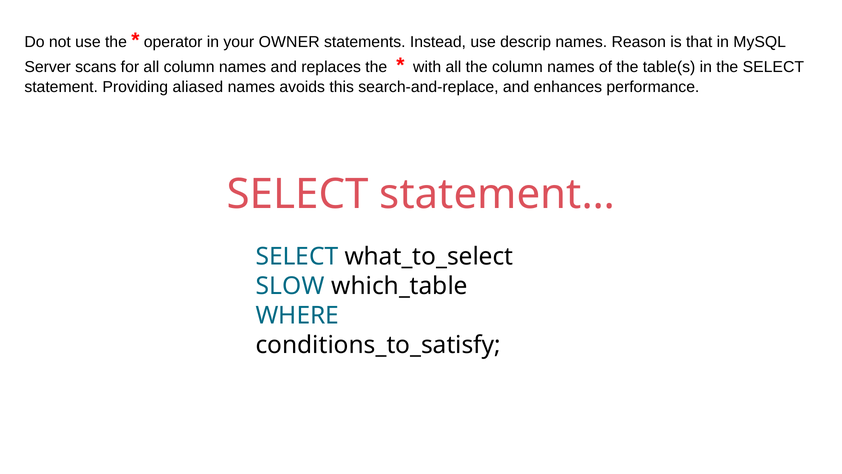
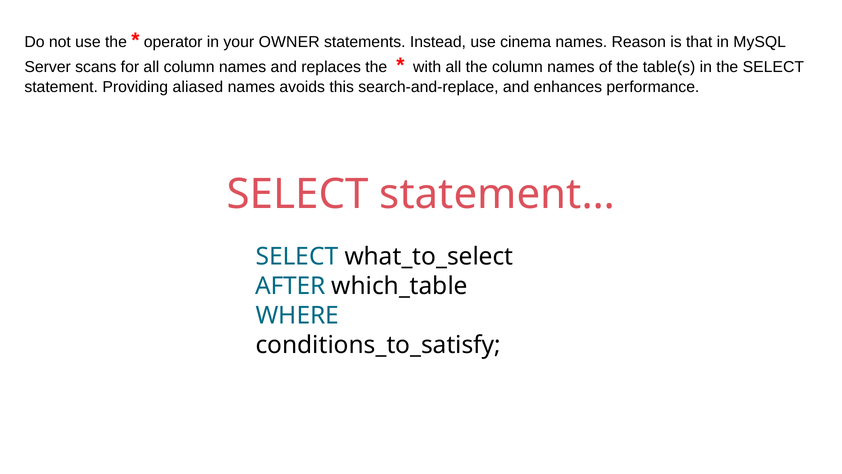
descrip: descrip -> cinema (526, 42)
SLOW: SLOW -> AFTER (290, 286)
